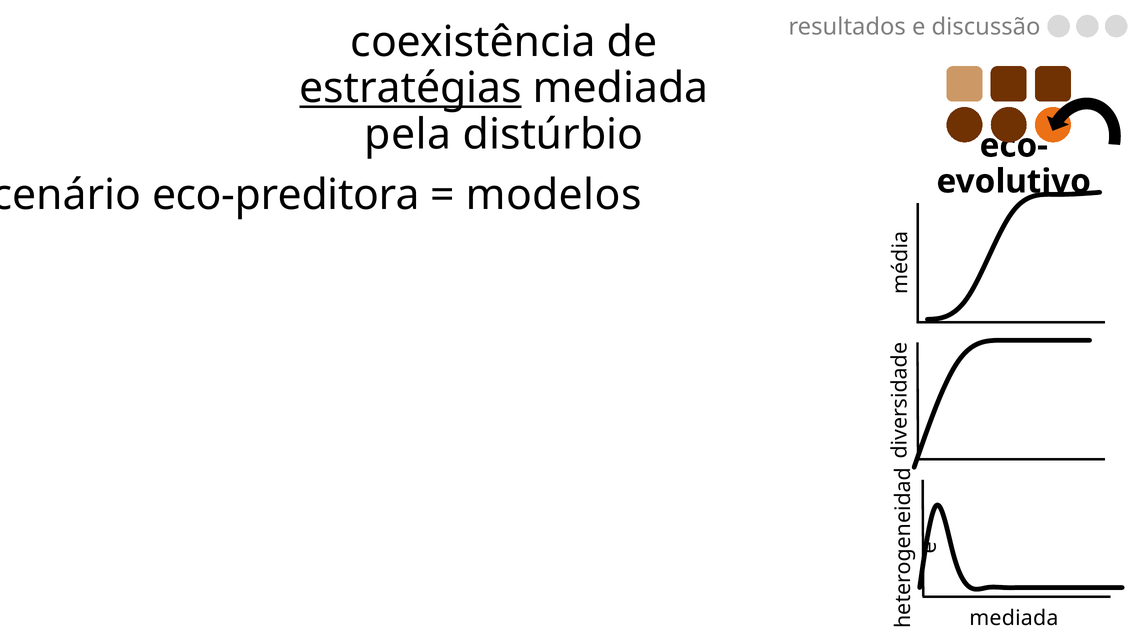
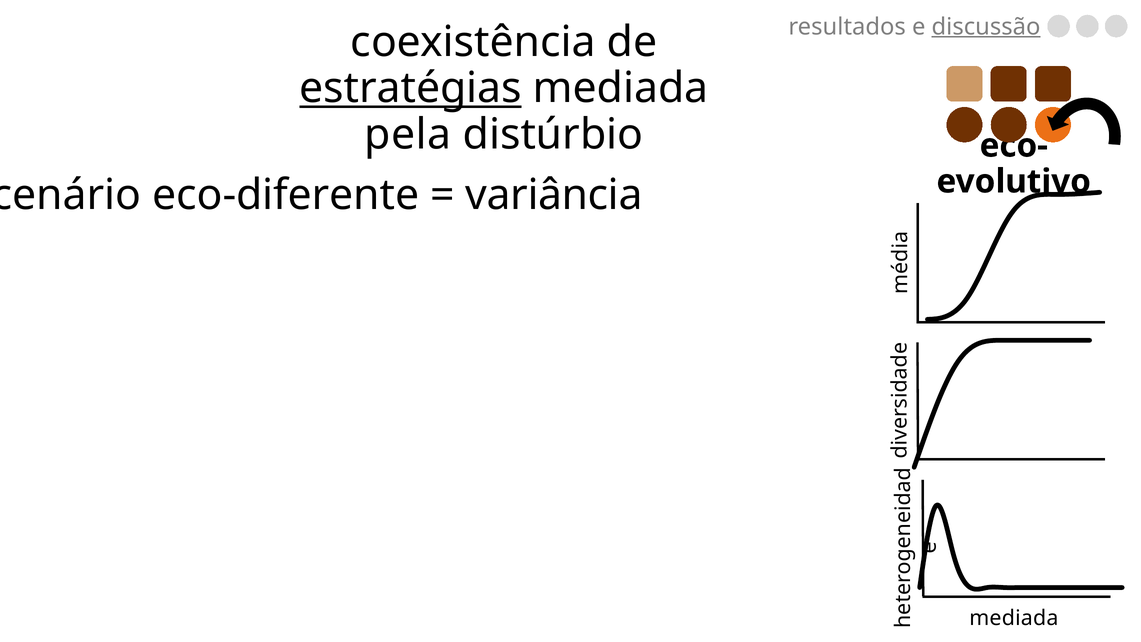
discussão underline: none -> present (986, 27)
eco-preditora: eco-preditora -> eco-diferente (286, 195)
modelos: modelos -> variância (554, 195)
